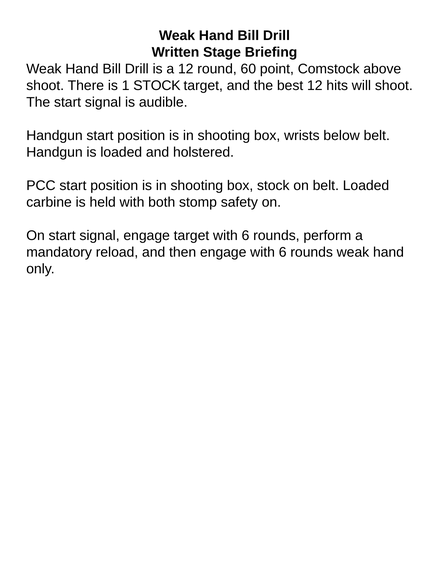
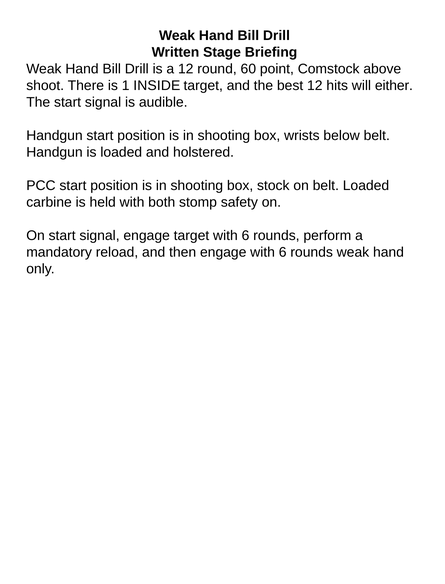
1 STOCK: STOCK -> INSIDE (157, 85)
will shoot: shoot -> either (394, 85)
